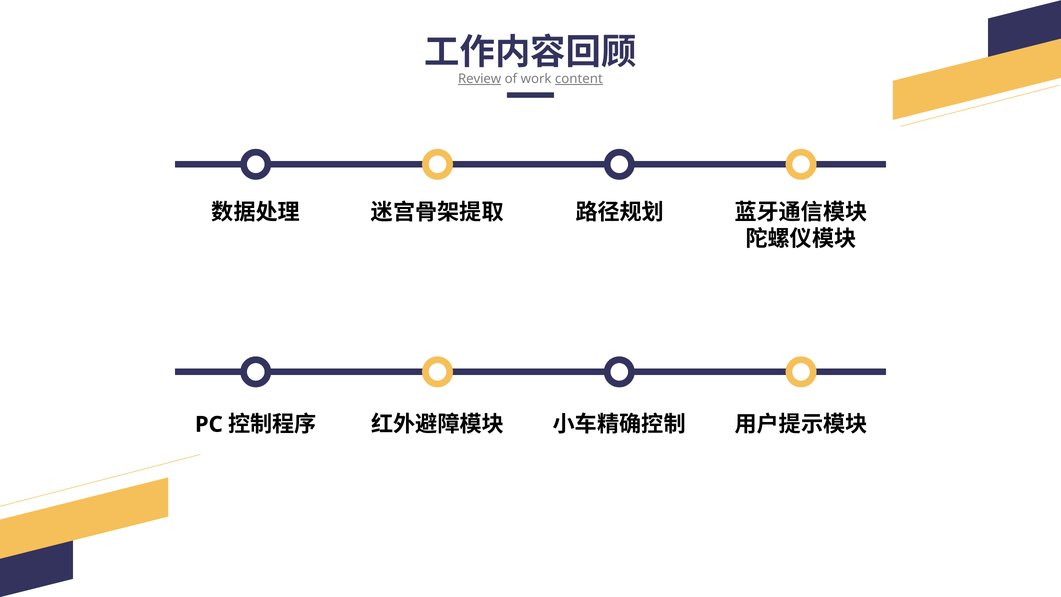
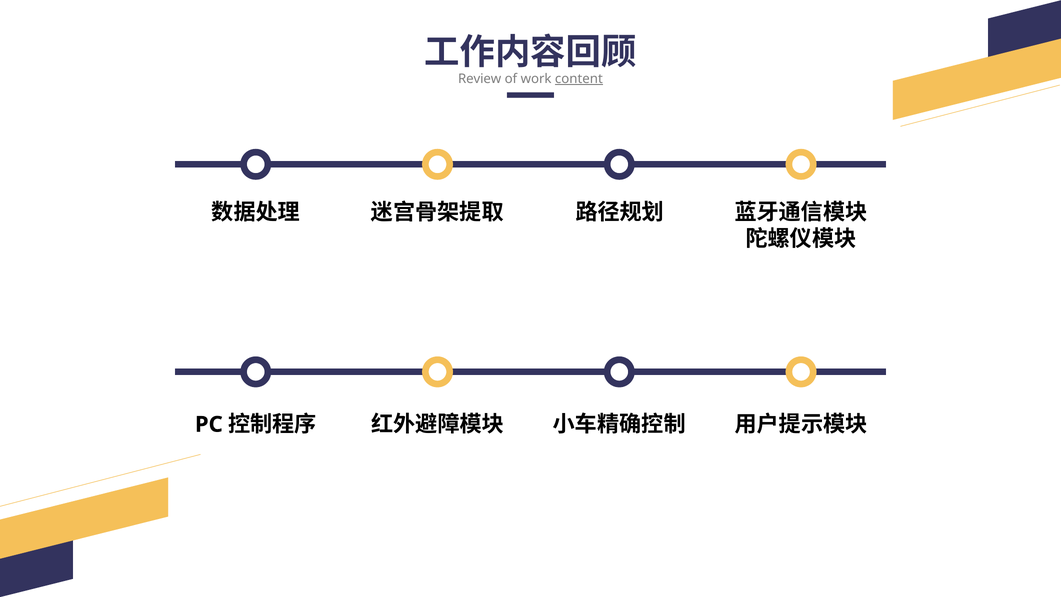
Review underline: present -> none (480, 79)
